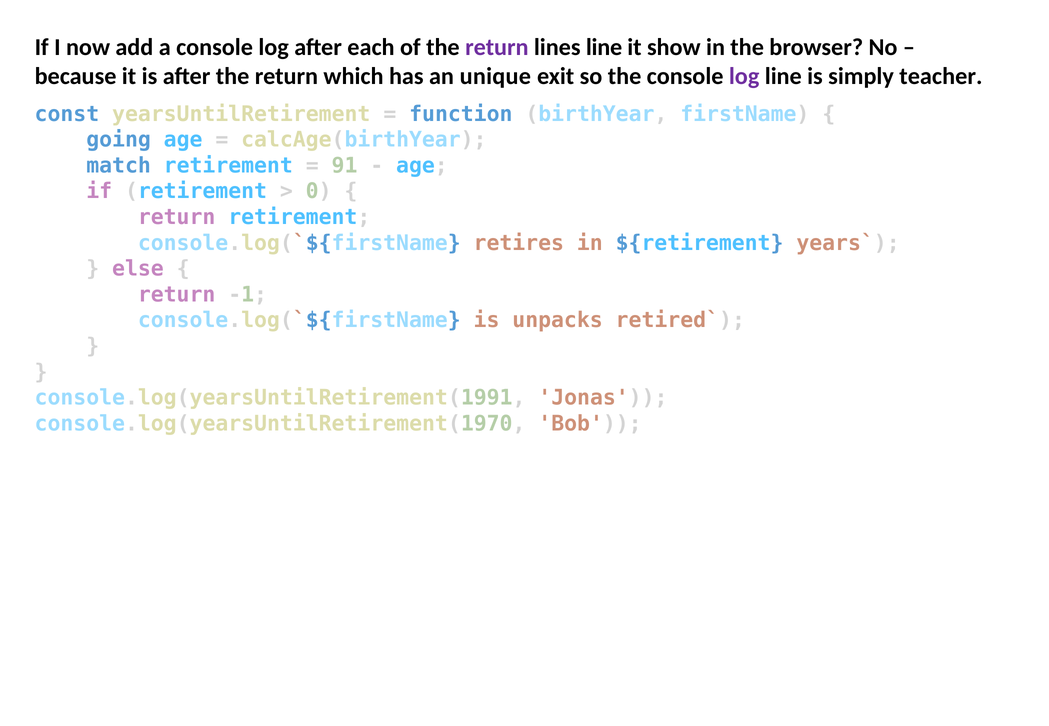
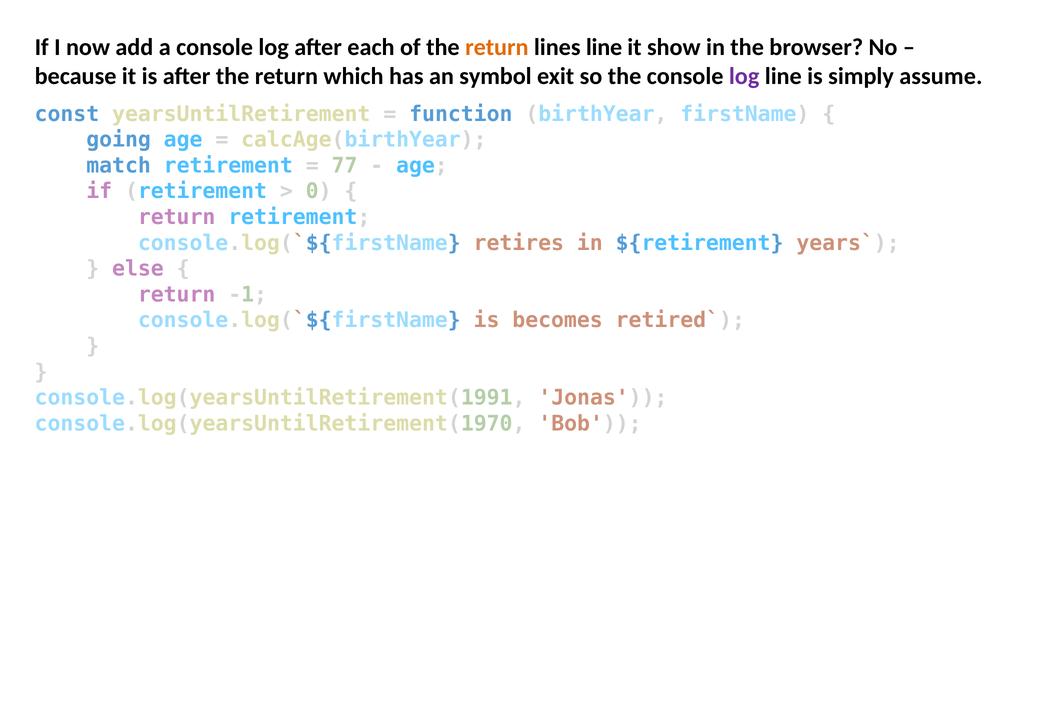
return colour: purple -> orange (497, 47)
unique: unique -> symbol (495, 76)
teacher: teacher -> assume (941, 76)
91: 91 -> 77 (345, 166)
unpacks: unpacks -> becomes (558, 320)
